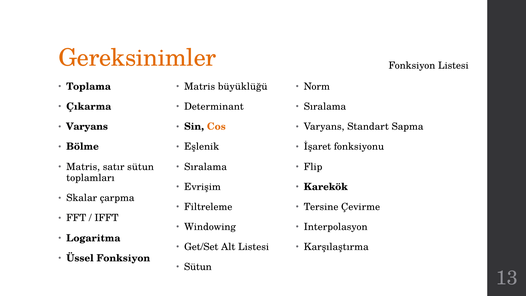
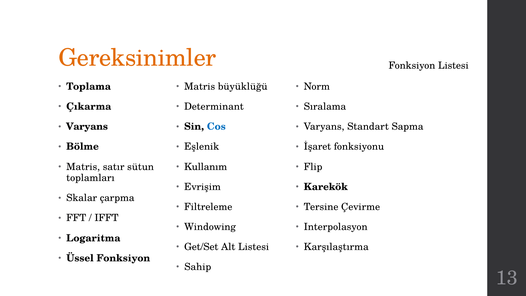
Cos colour: orange -> blue (216, 127)
Sıralama: Sıralama -> Kullanım (206, 167)
Sütun: Sütun -> Sahip (198, 267)
